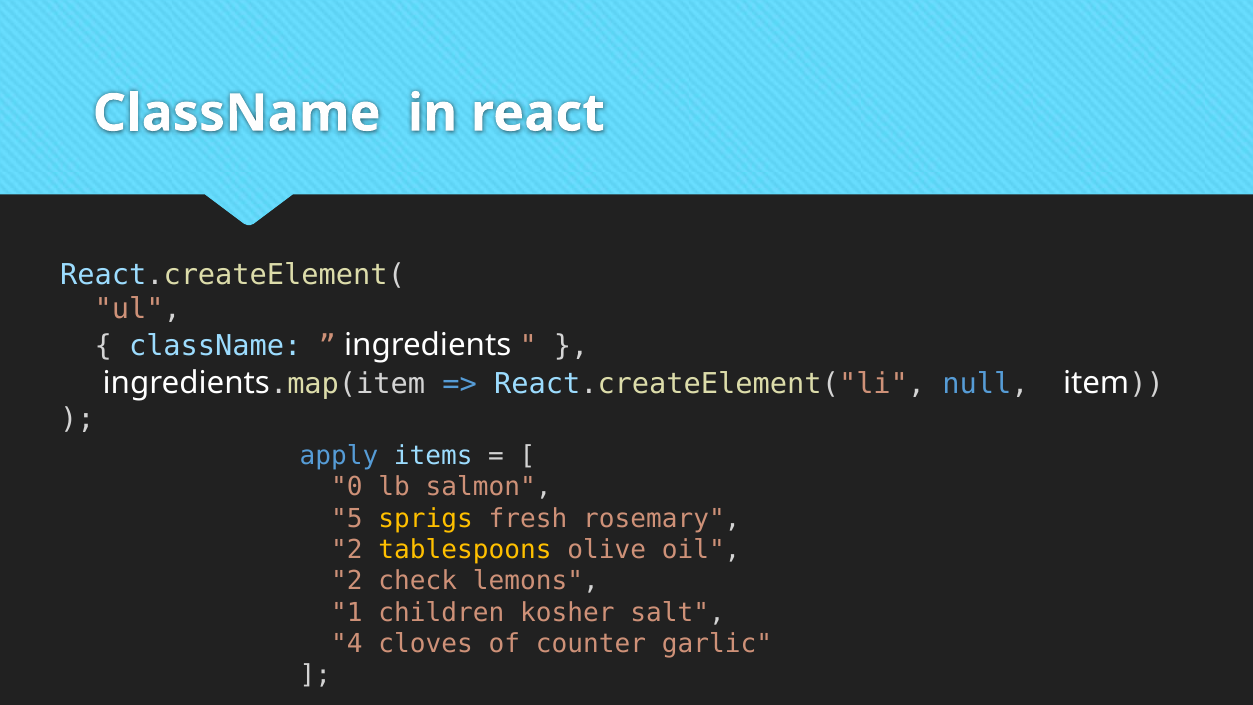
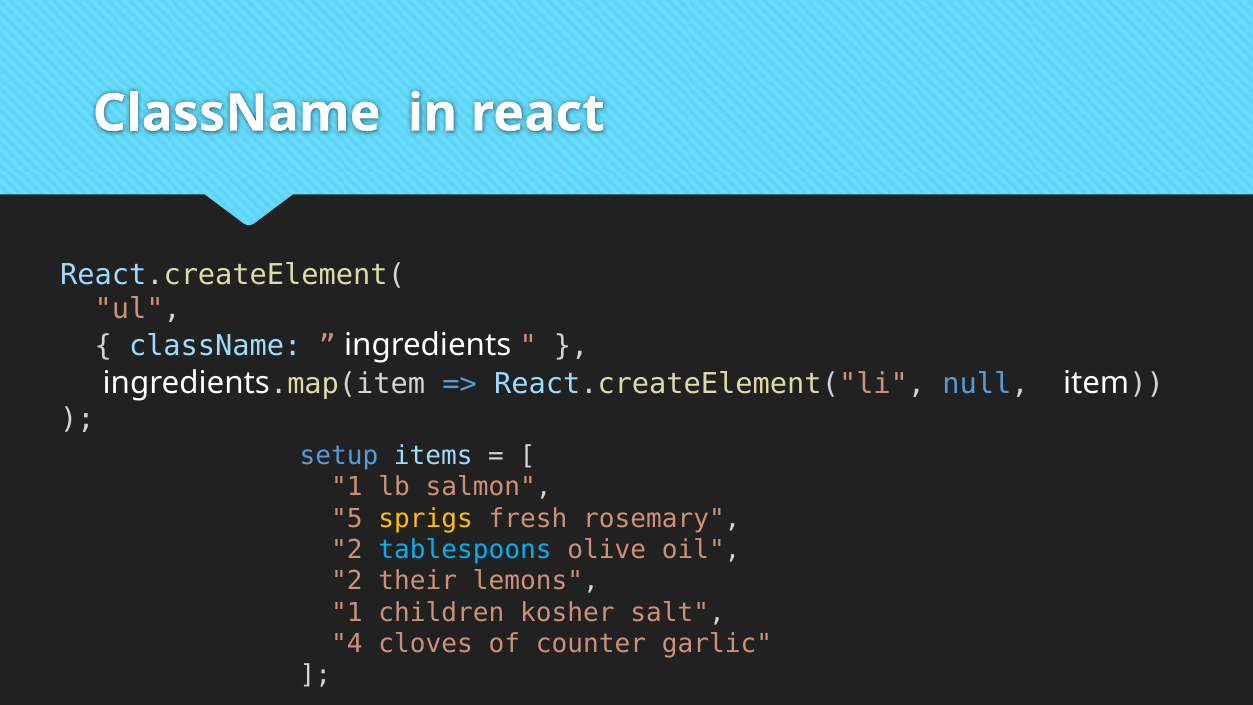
apply: apply -> setup (339, 456)
0: 0 -> 1 (347, 487)
tablespoons colour: yellow -> light blue (465, 550)
check: check -> their (418, 581)
